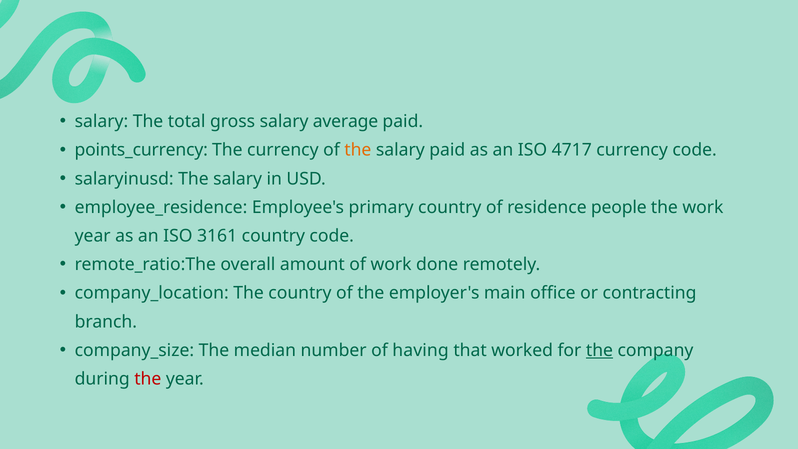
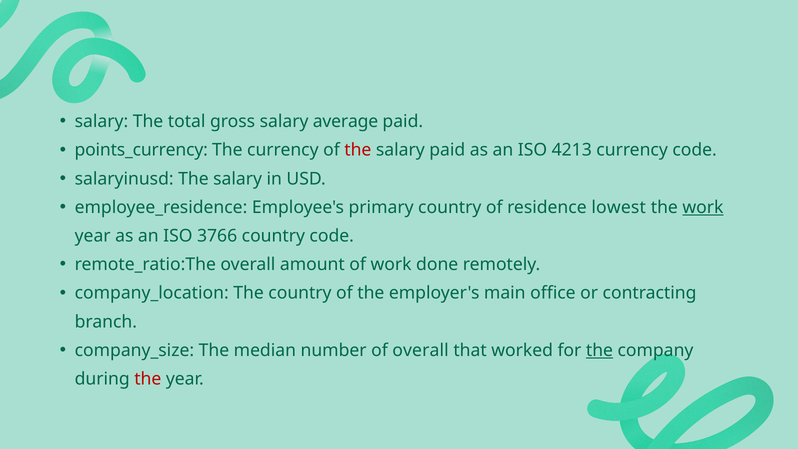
the colour: orange -> red (358, 150)
4717: 4717 -> 4213 (572, 150)
people: people -> lowest (619, 207)
work underline: none -> present (703, 207)
3161: 3161 -> 3766 (217, 236)
of having: having -> overall (421, 350)
